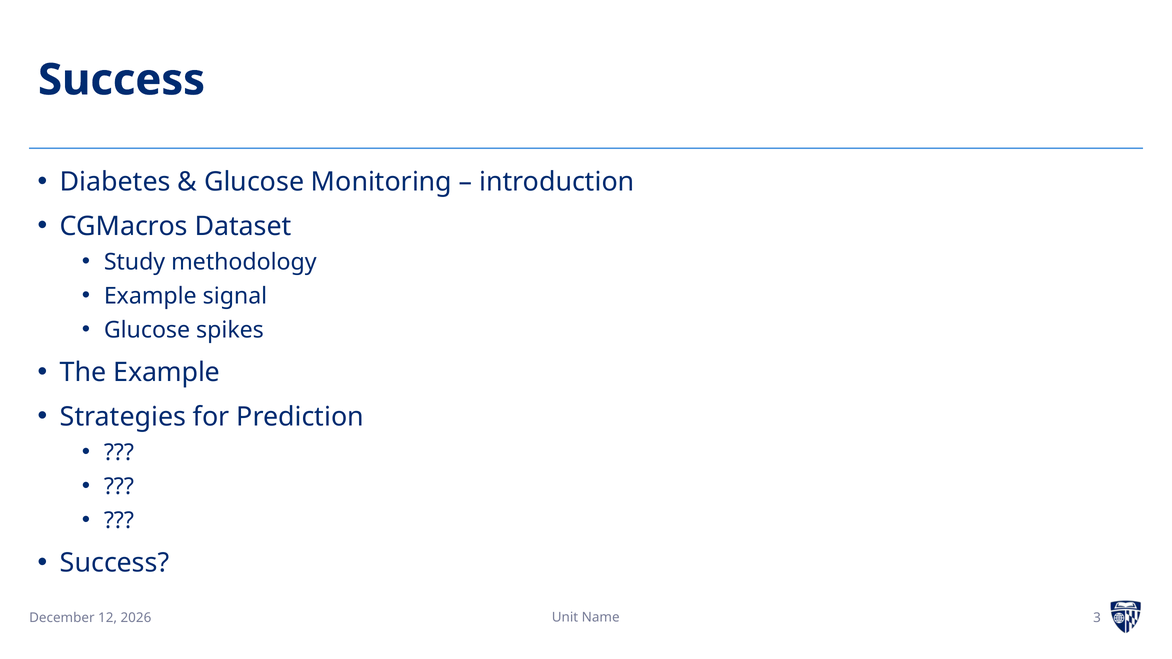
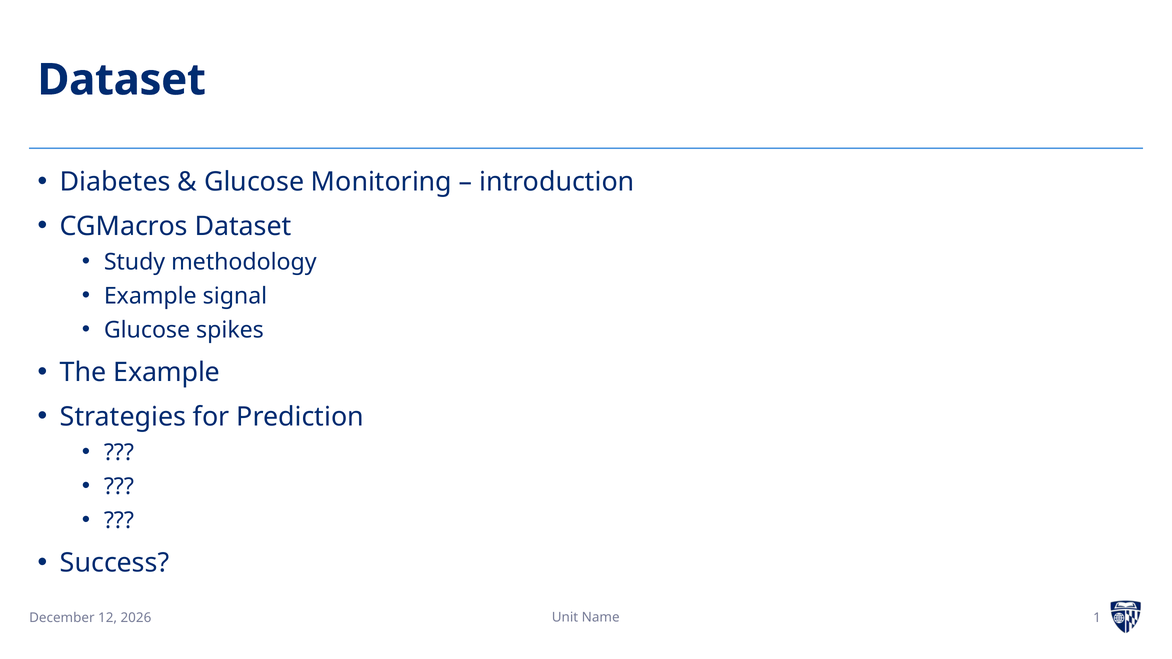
Success: Success -> Dataset (122, 80)
3: 3 -> 1 (1097, 618)
